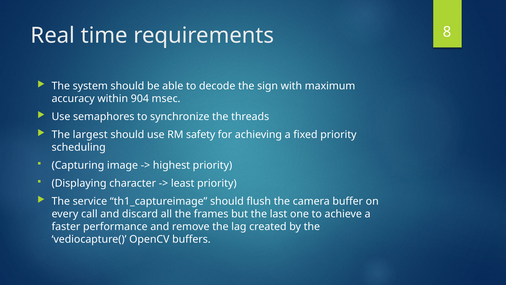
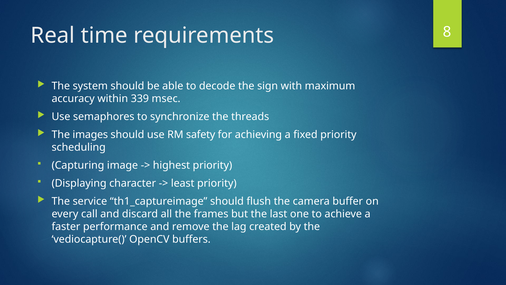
904: 904 -> 339 (140, 99)
largest: largest -> images (90, 134)
